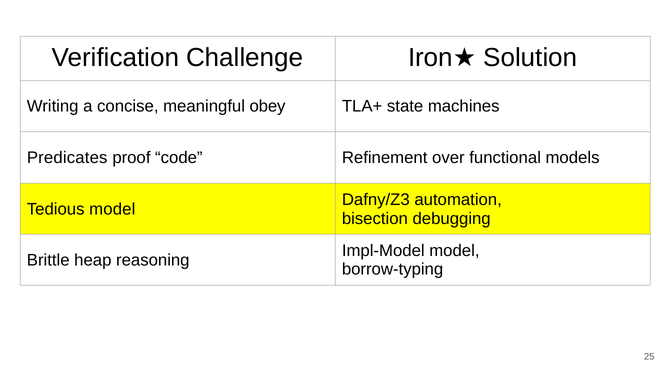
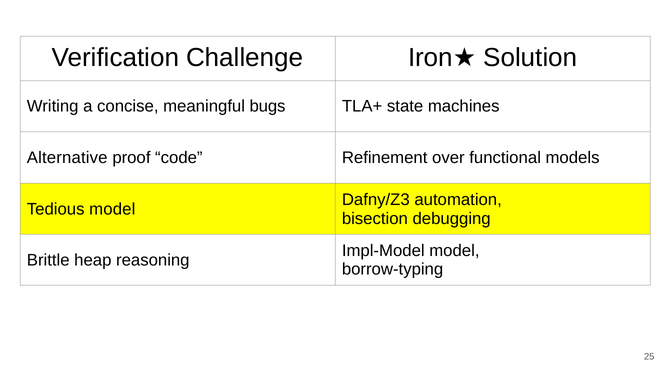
obey: obey -> bugs (267, 106)
Predicates: Predicates -> Alternative (67, 158)
